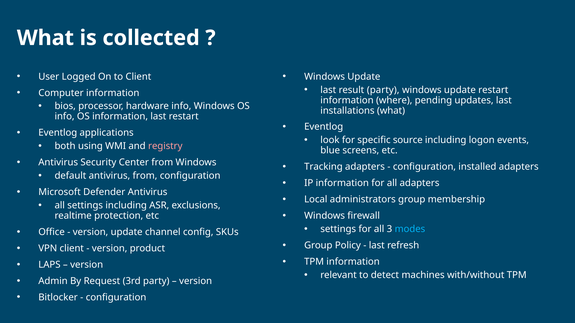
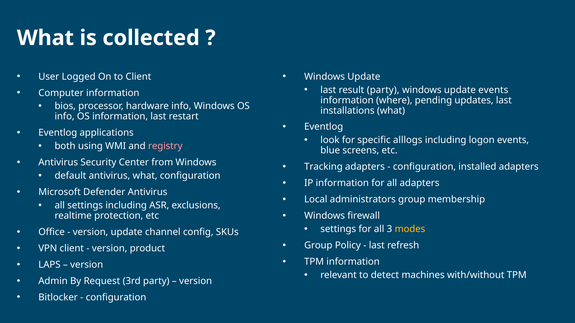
update restart: restart -> events (493, 90)
source: source -> alllogs (408, 140)
antivirus from: from -> what (145, 176)
modes colour: light blue -> yellow (410, 229)
